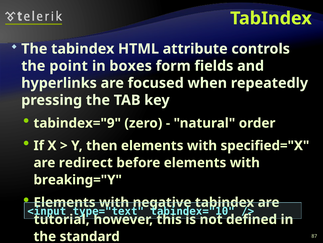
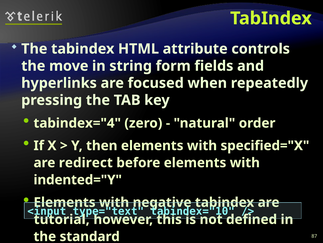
point: point -> move (69, 66)
boxes: boxes -> string (131, 66)
tabindex="9: tabindex="9 -> tabindex="4 (77, 123)
breaking="Y: breaking="Y -> indented="Y (78, 179)
